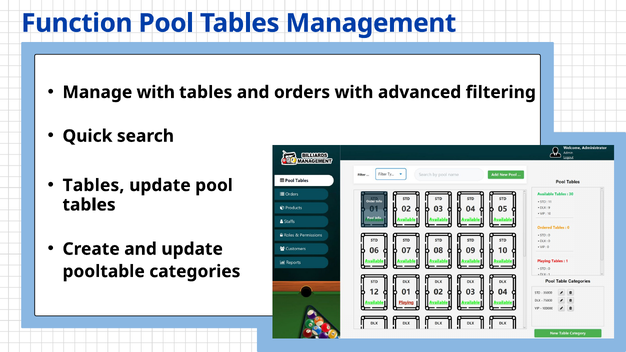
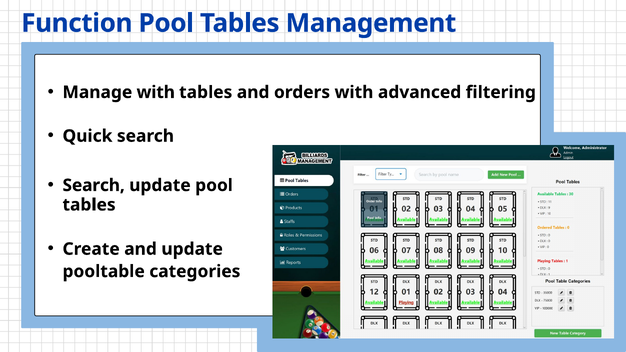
Tables: Tables -> Search (94, 185)
